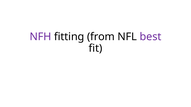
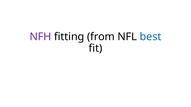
best colour: purple -> blue (151, 37)
